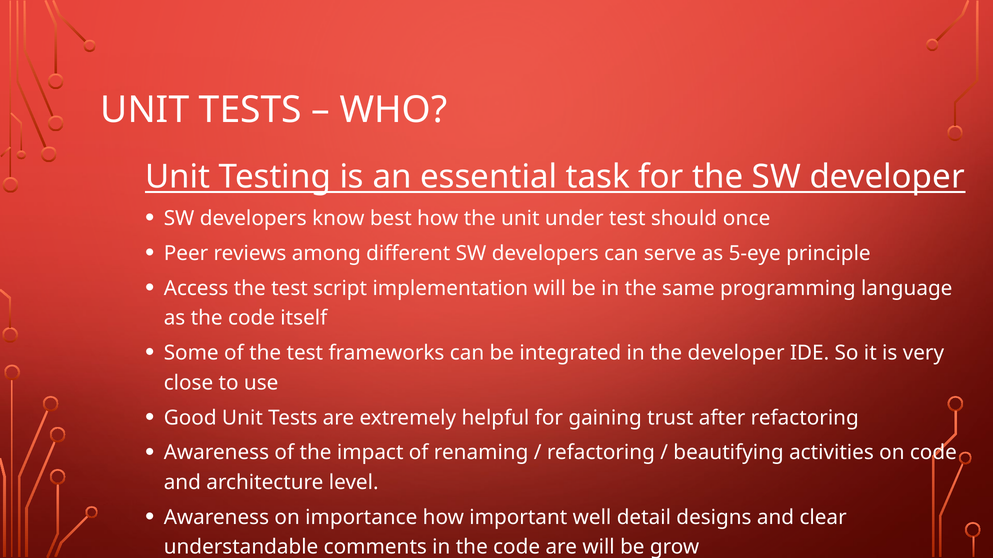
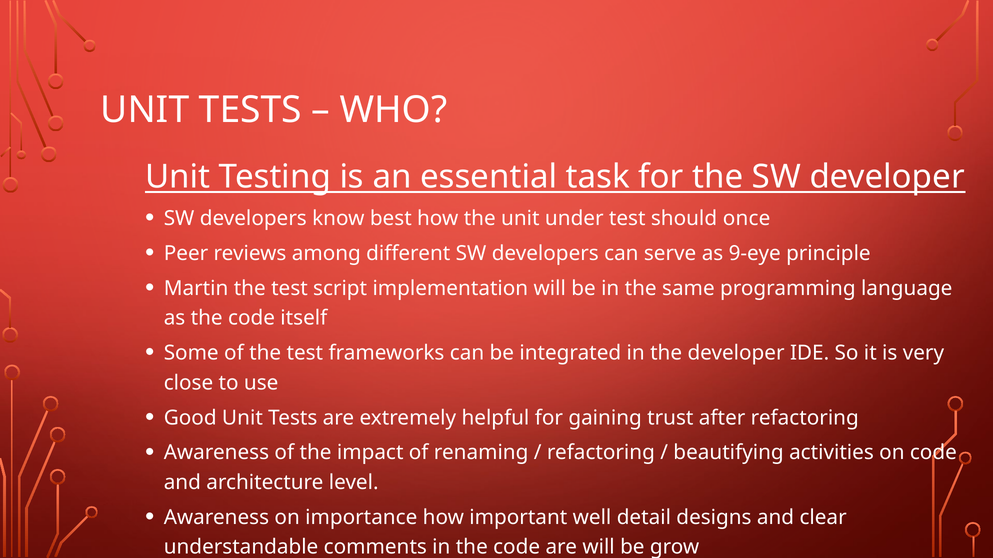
5-eye: 5-eye -> 9-eye (755, 254)
Access: Access -> Martin (196, 289)
